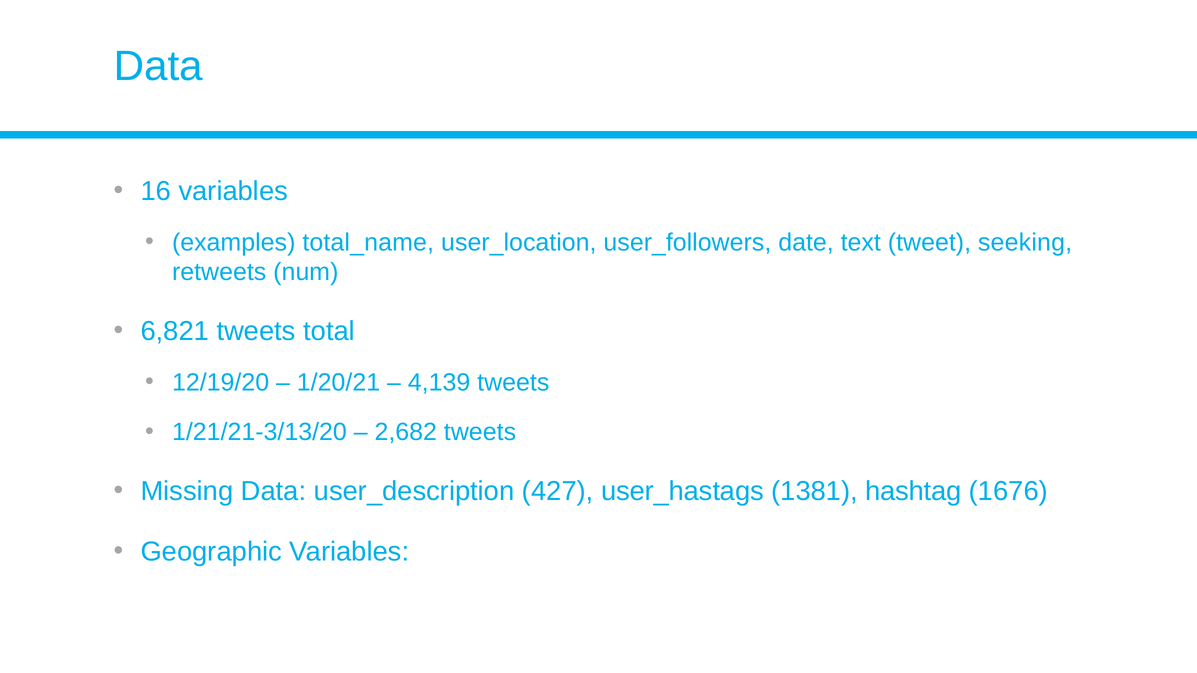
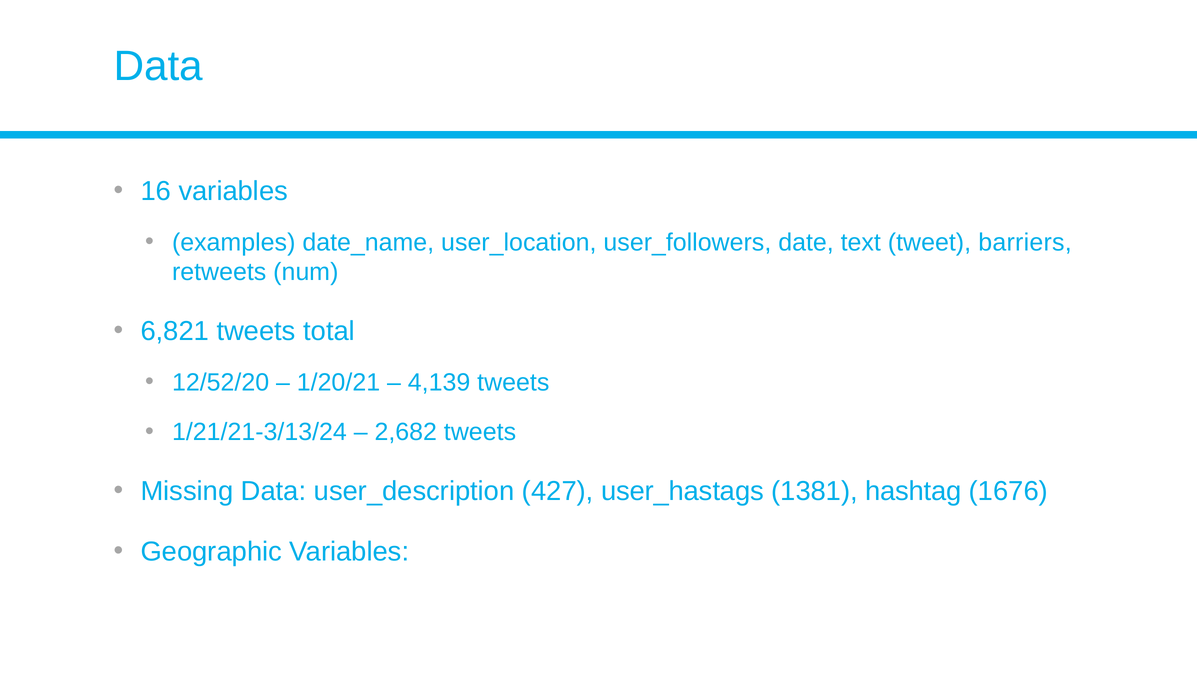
total_name: total_name -> date_name (368, 242)
seeking: seeking -> barriers (1025, 242)
12/19/20: 12/19/20 -> 12/52/20 (221, 383)
1/21/21-3/13/20: 1/21/21-3/13/20 -> 1/21/21-3/13/24 (259, 432)
